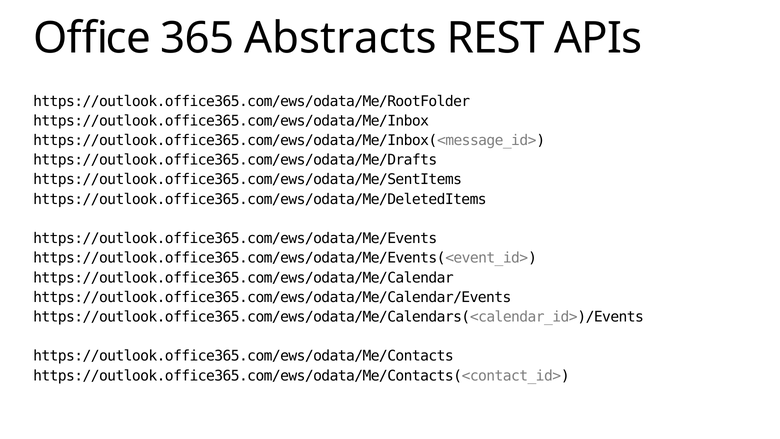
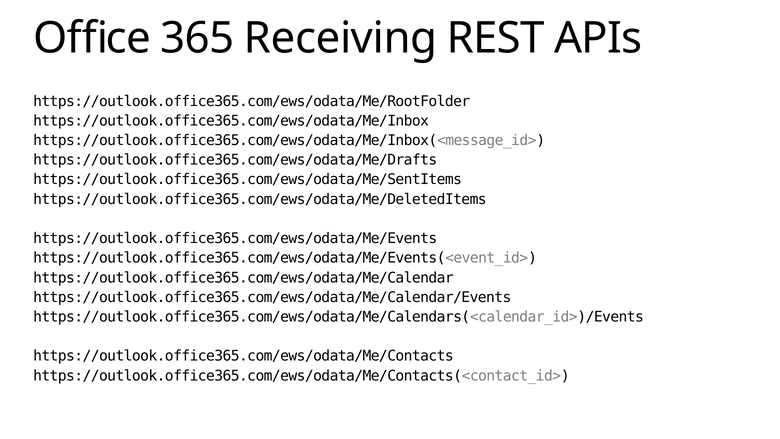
Abstracts: Abstracts -> Receiving (341, 38)
